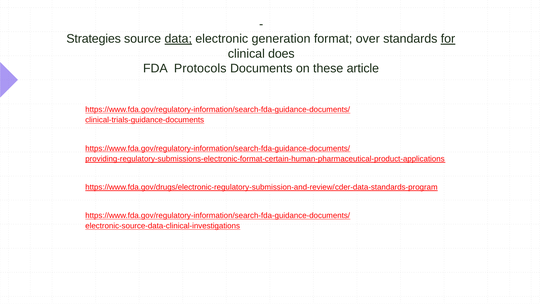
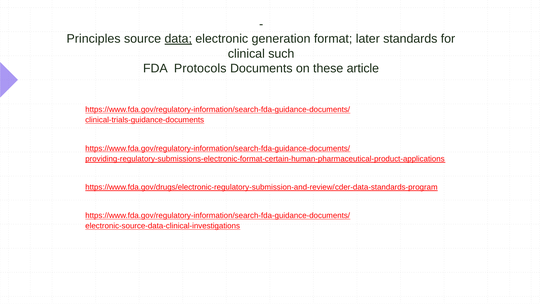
Strategies: Strategies -> Principles (94, 39)
over: over -> later (368, 39)
for underline: present -> none (448, 39)
does: does -> such (281, 54)
